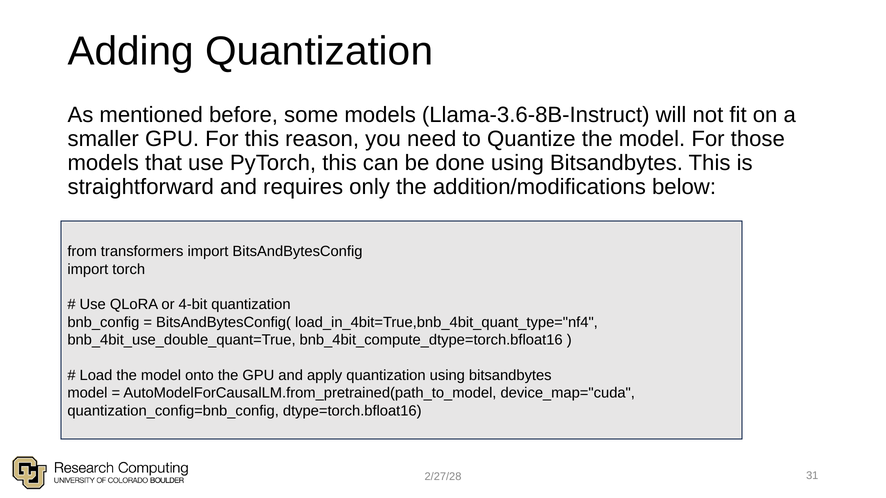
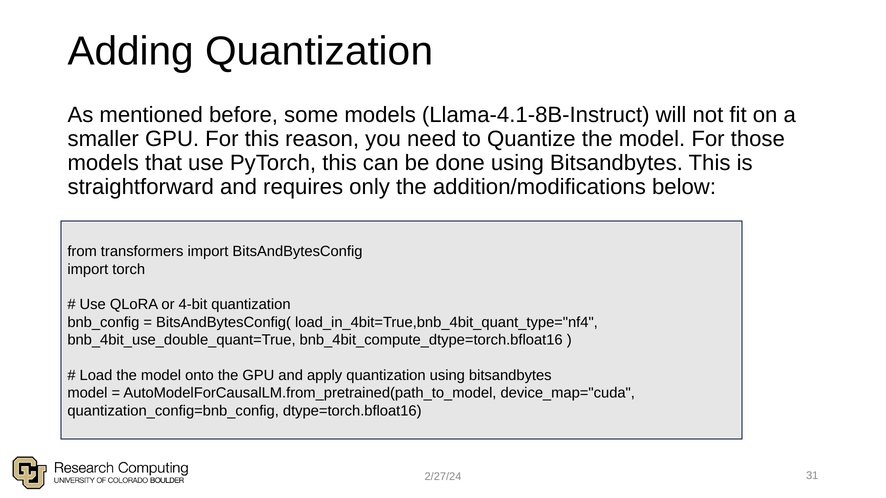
Llama-3.6-8B-Instruct: Llama-3.6-8B-Instruct -> Llama-4.1-8B-Instruct (536, 115)
2/27/28: 2/27/28 -> 2/27/24 (443, 477)
